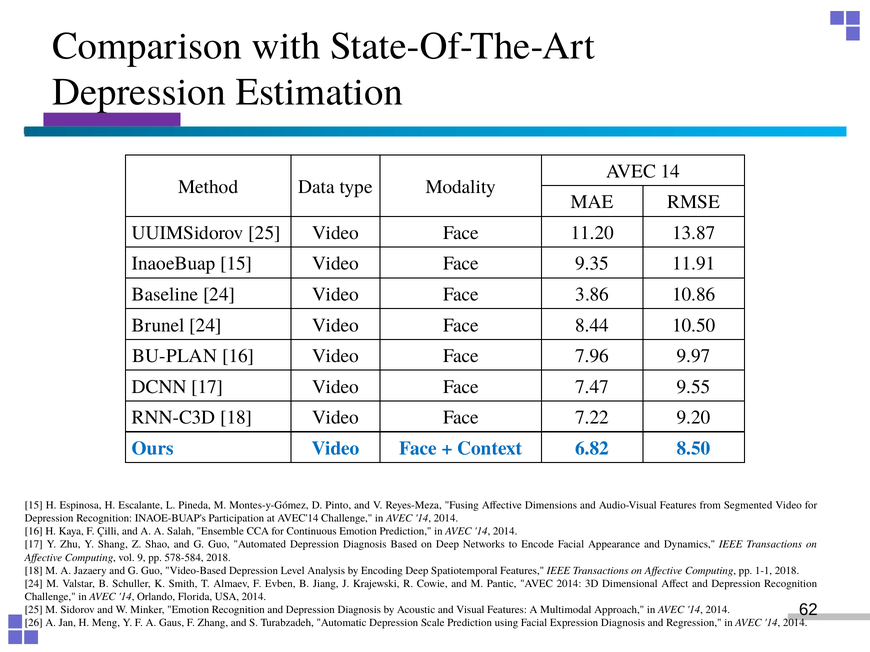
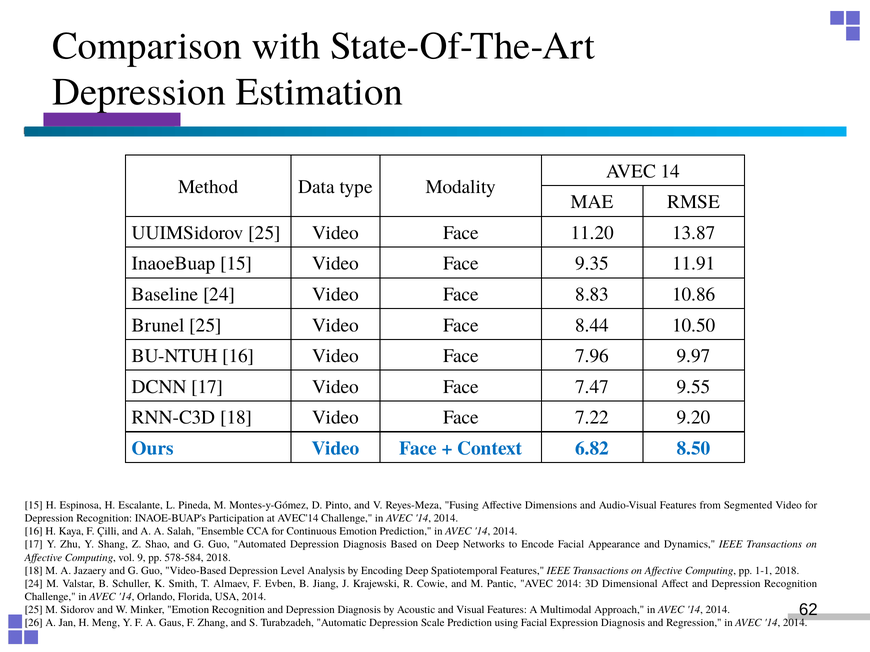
3.86: 3.86 -> 8.83 (592, 295)
Brunel 24: 24 -> 25 (206, 325)
BU-PLAN: BU-PLAN -> BU-NTUH (175, 356)
